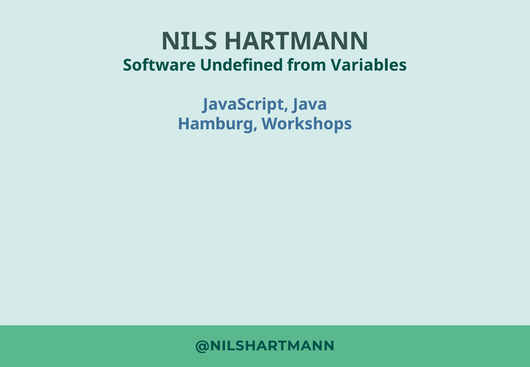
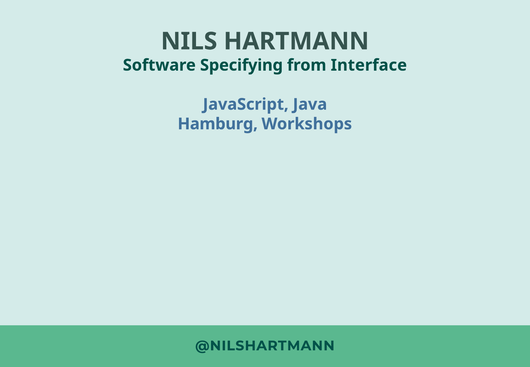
Undefined: Undefined -> Specifying (241, 65)
Variables: Variables -> Interface (369, 65)
